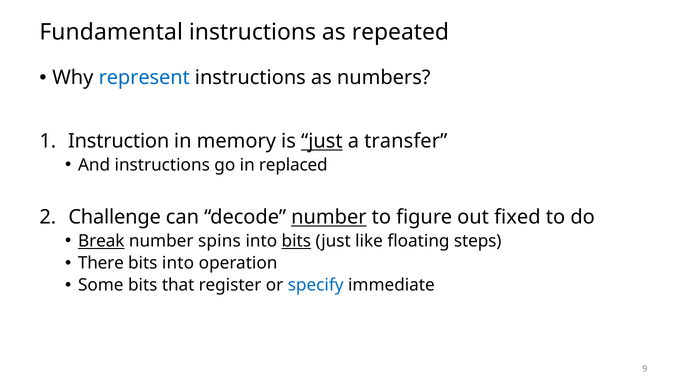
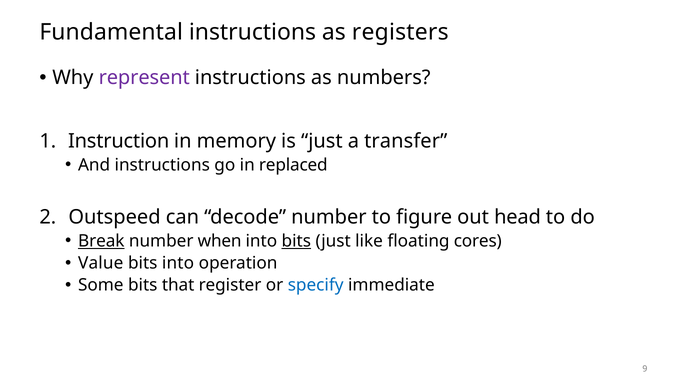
repeated: repeated -> registers (400, 32)
represent colour: blue -> purple (144, 78)
just underline: present -> none (322, 141)
Challenge: Challenge -> Outspeed (115, 217)
number underline: present -> none (329, 217)
fixed: fixed -> head (517, 217)
spins: spins -> when (220, 241)
steps: steps -> cores (478, 241)
There: There -> Value (101, 263)
